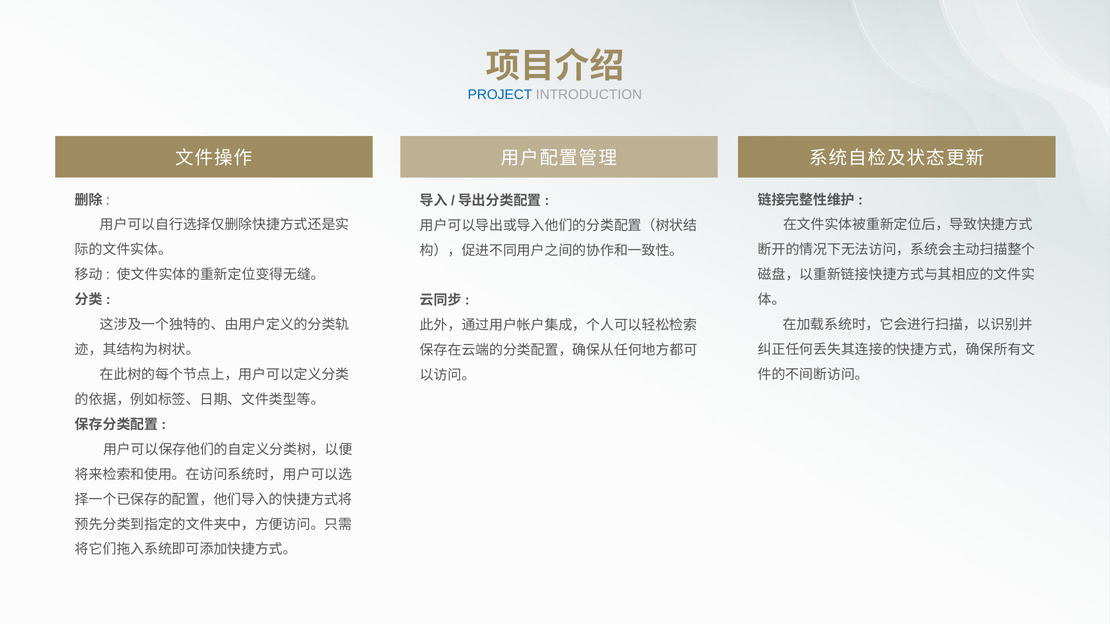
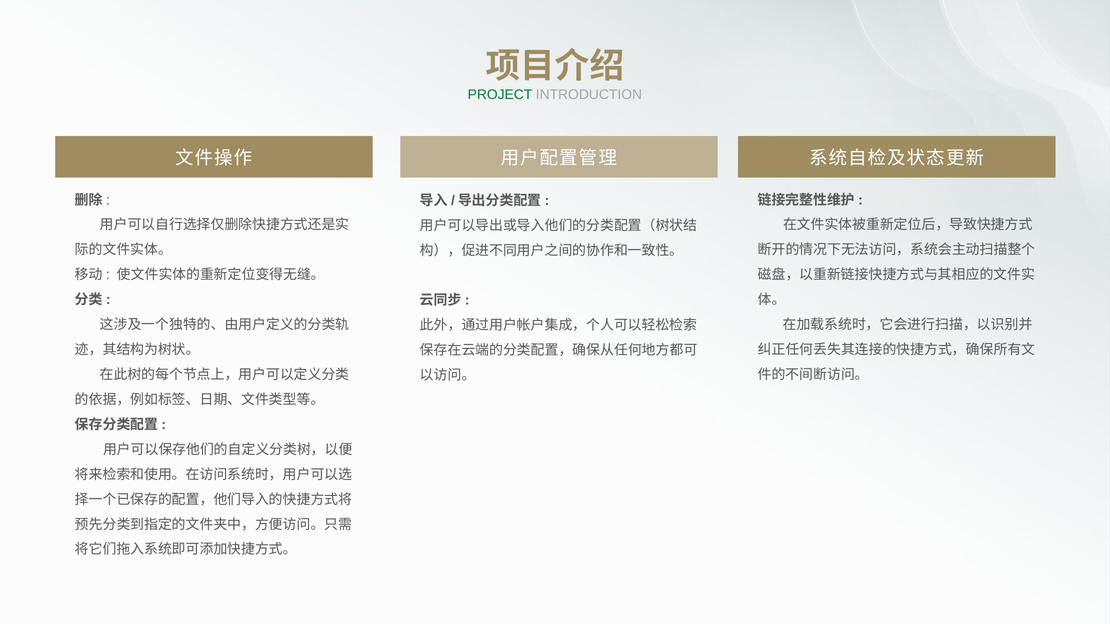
PROJECT colour: blue -> green (500, 95)
